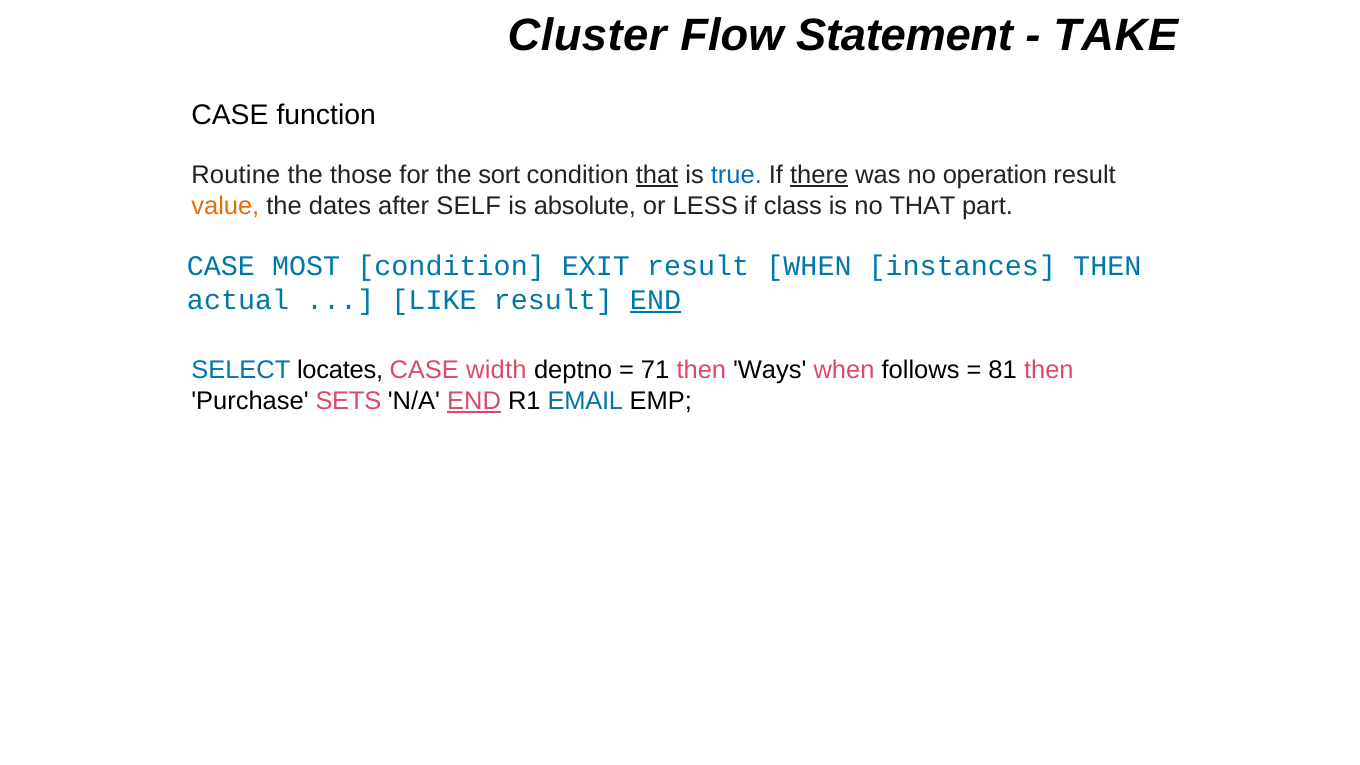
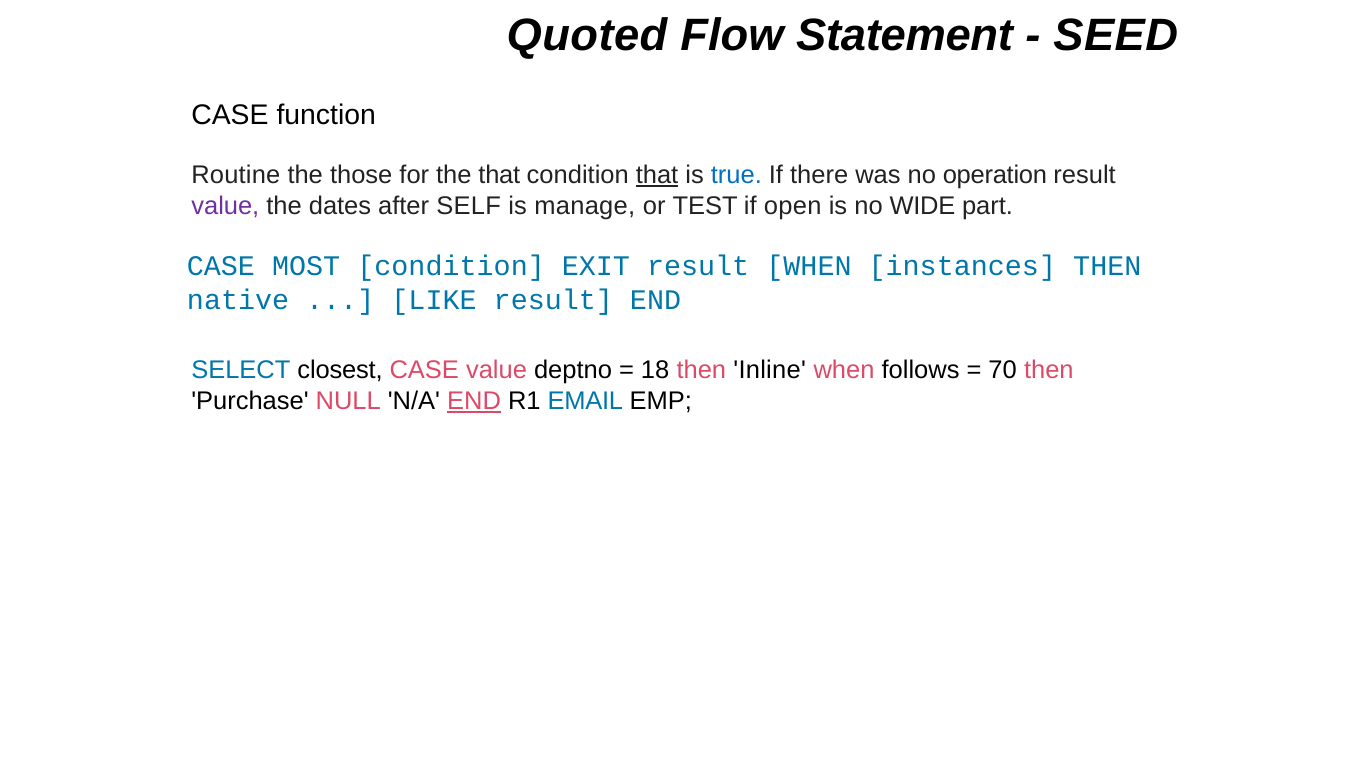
Cluster: Cluster -> Quoted (587, 35)
TAKE: TAKE -> SEED (1116, 35)
the sort: sort -> that (499, 175)
there underline: present -> none (819, 175)
value colour: orange -> purple (225, 206)
absolute: absolute -> manage (585, 206)
LESS: LESS -> TEST (705, 206)
class: class -> open (793, 206)
no THAT: THAT -> WIDE (922, 206)
actual: actual -> native (238, 300)
END underline: present -> none (656, 300)
locates: locates -> closest (340, 371)
CASE width: width -> value (496, 371)
71: 71 -> 18 (655, 371)
Ways: Ways -> Inline (770, 371)
81: 81 -> 70 (1003, 371)
SETS: SETS -> NULL (348, 401)
